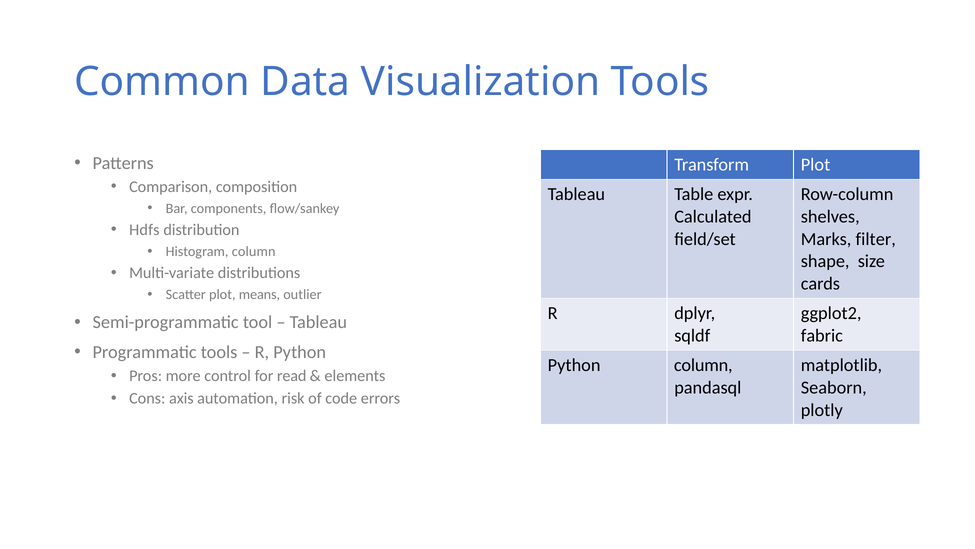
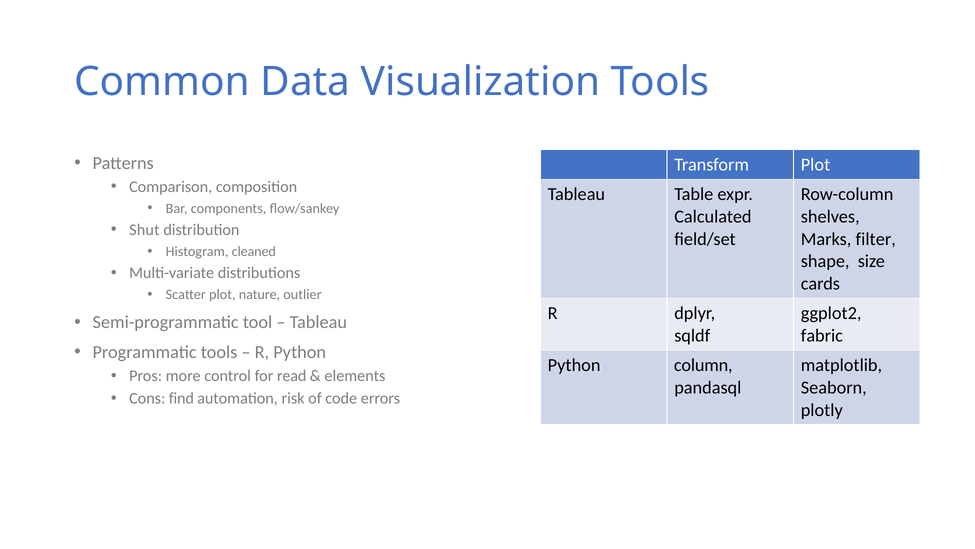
Hdfs: Hdfs -> Shut (144, 230)
Histogram column: column -> cleaned (254, 251)
means: means -> nature (259, 294)
axis: axis -> find (181, 398)
